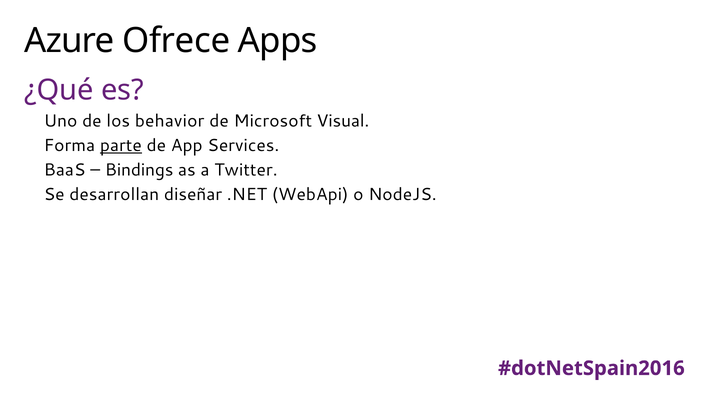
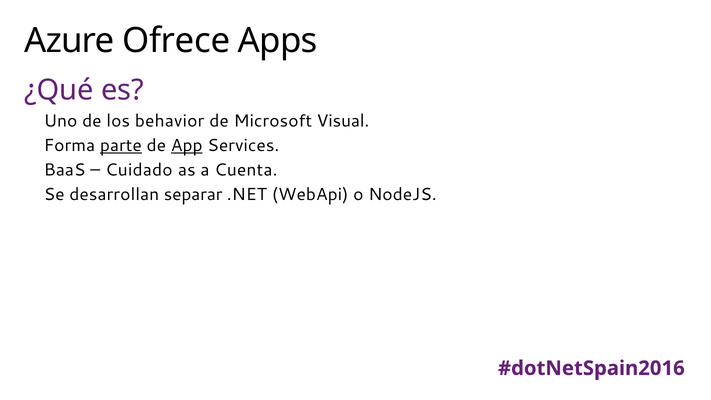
App underline: none -> present (187, 145)
Bindings: Bindings -> Cuidado (139, 170)
Twitter: Twitter -> Cuenta (246, 170)
diseñar: diseñar -> separar (193, 194)
